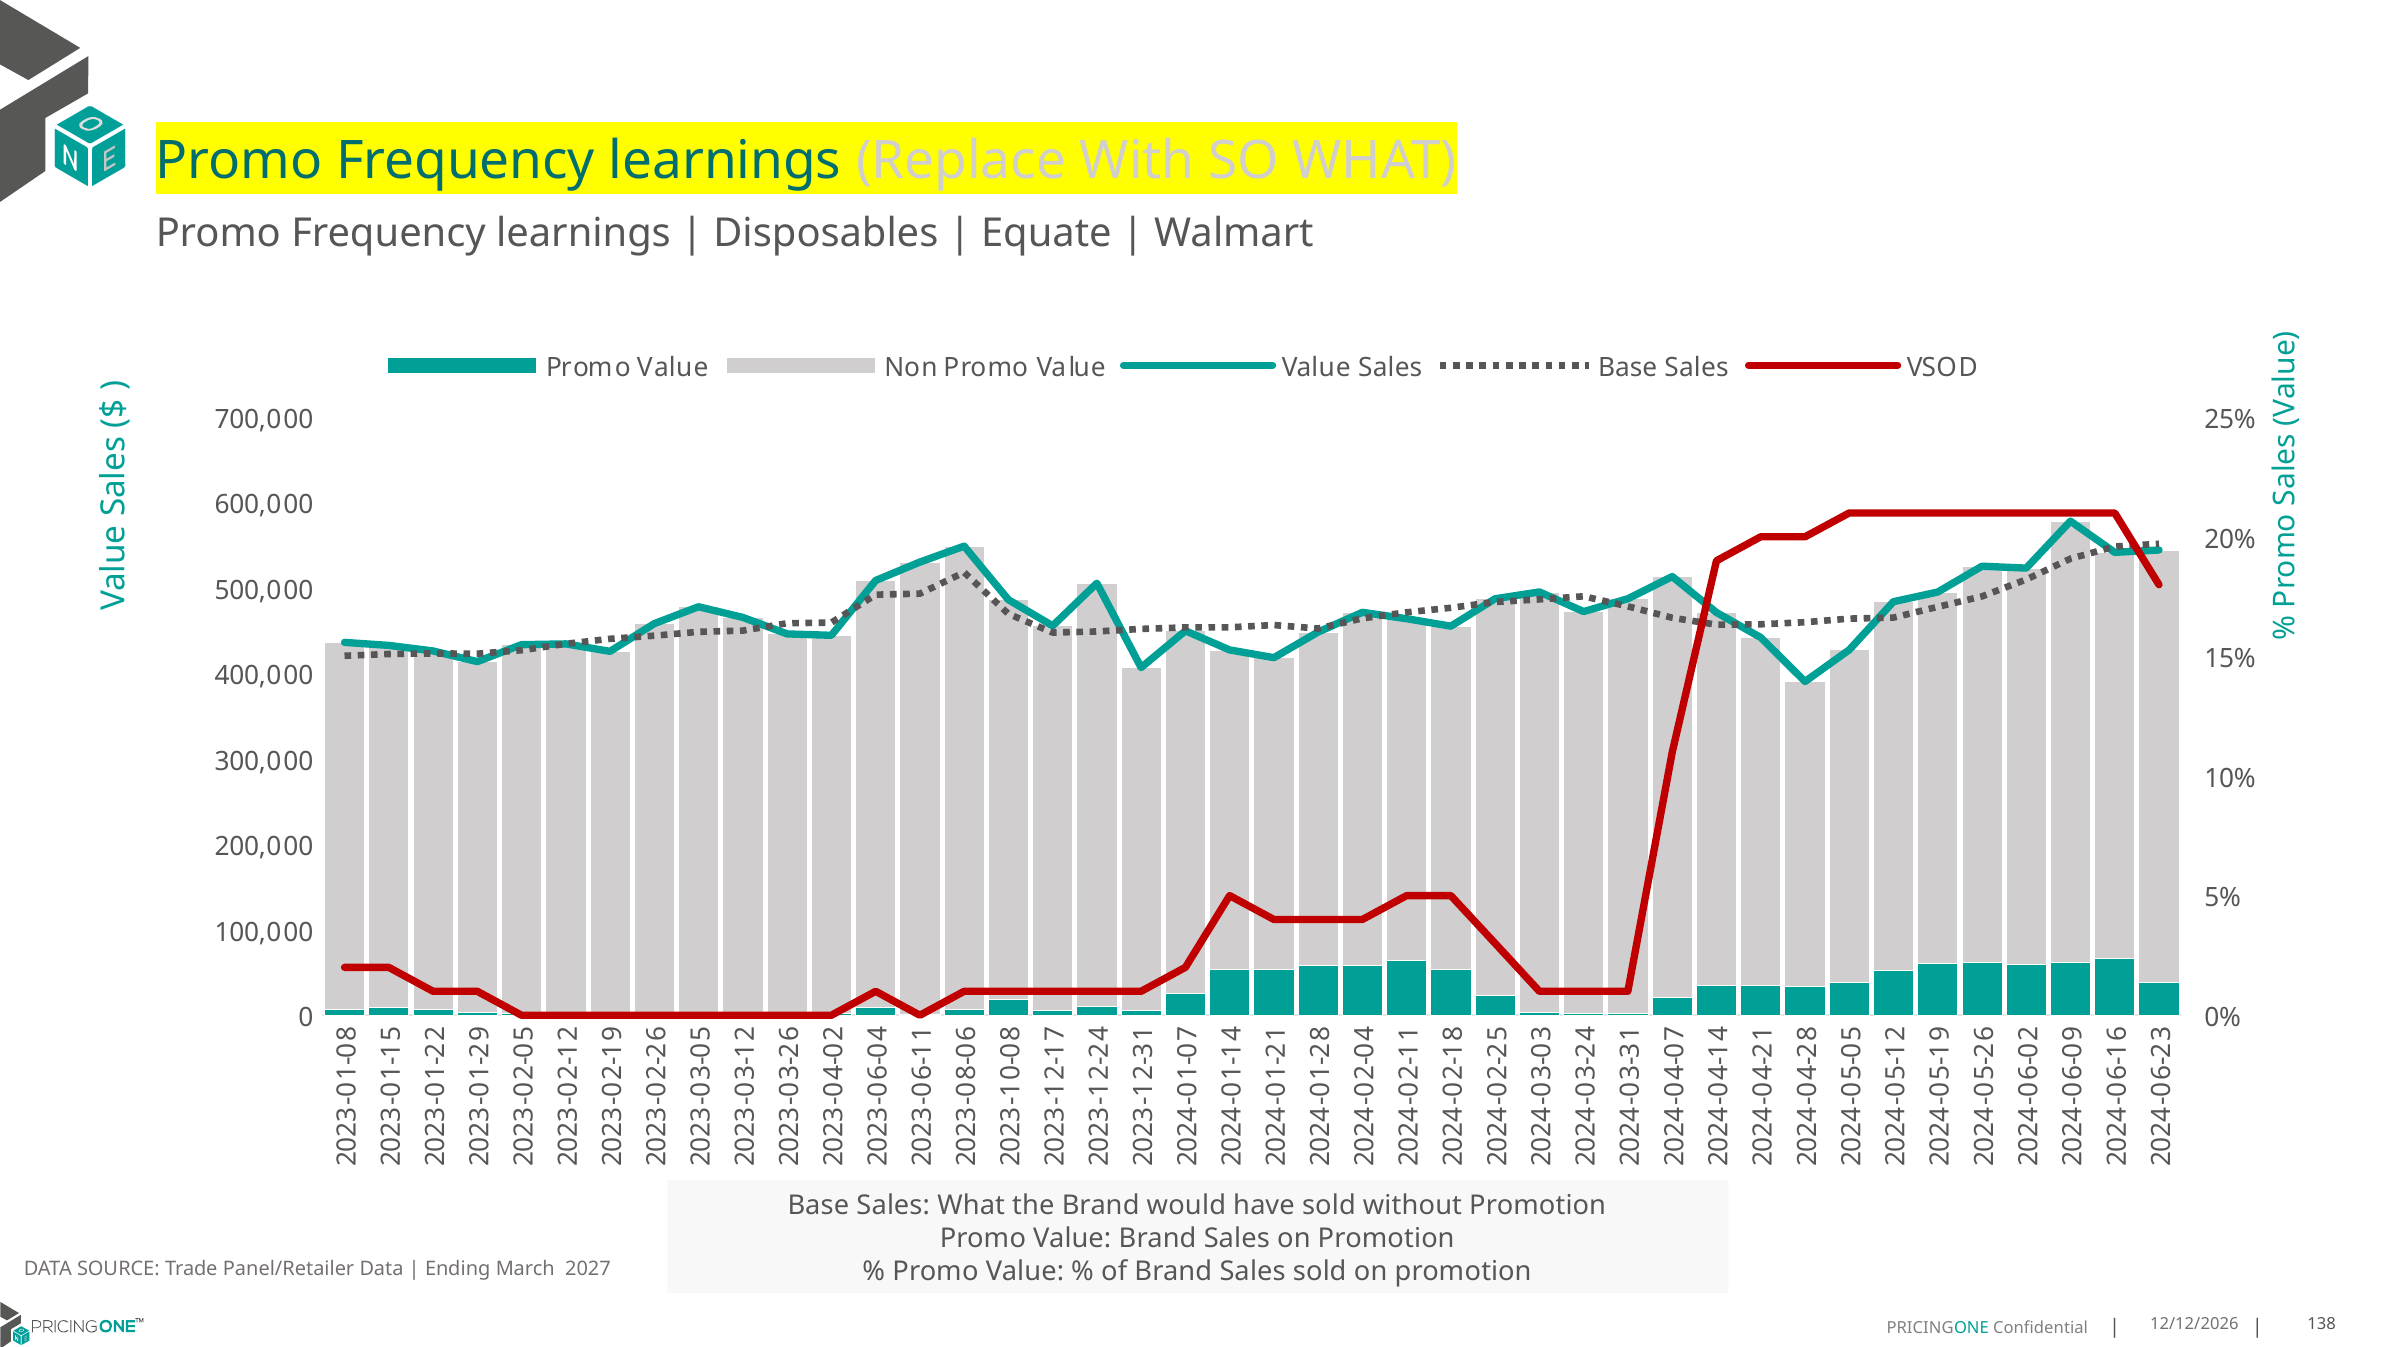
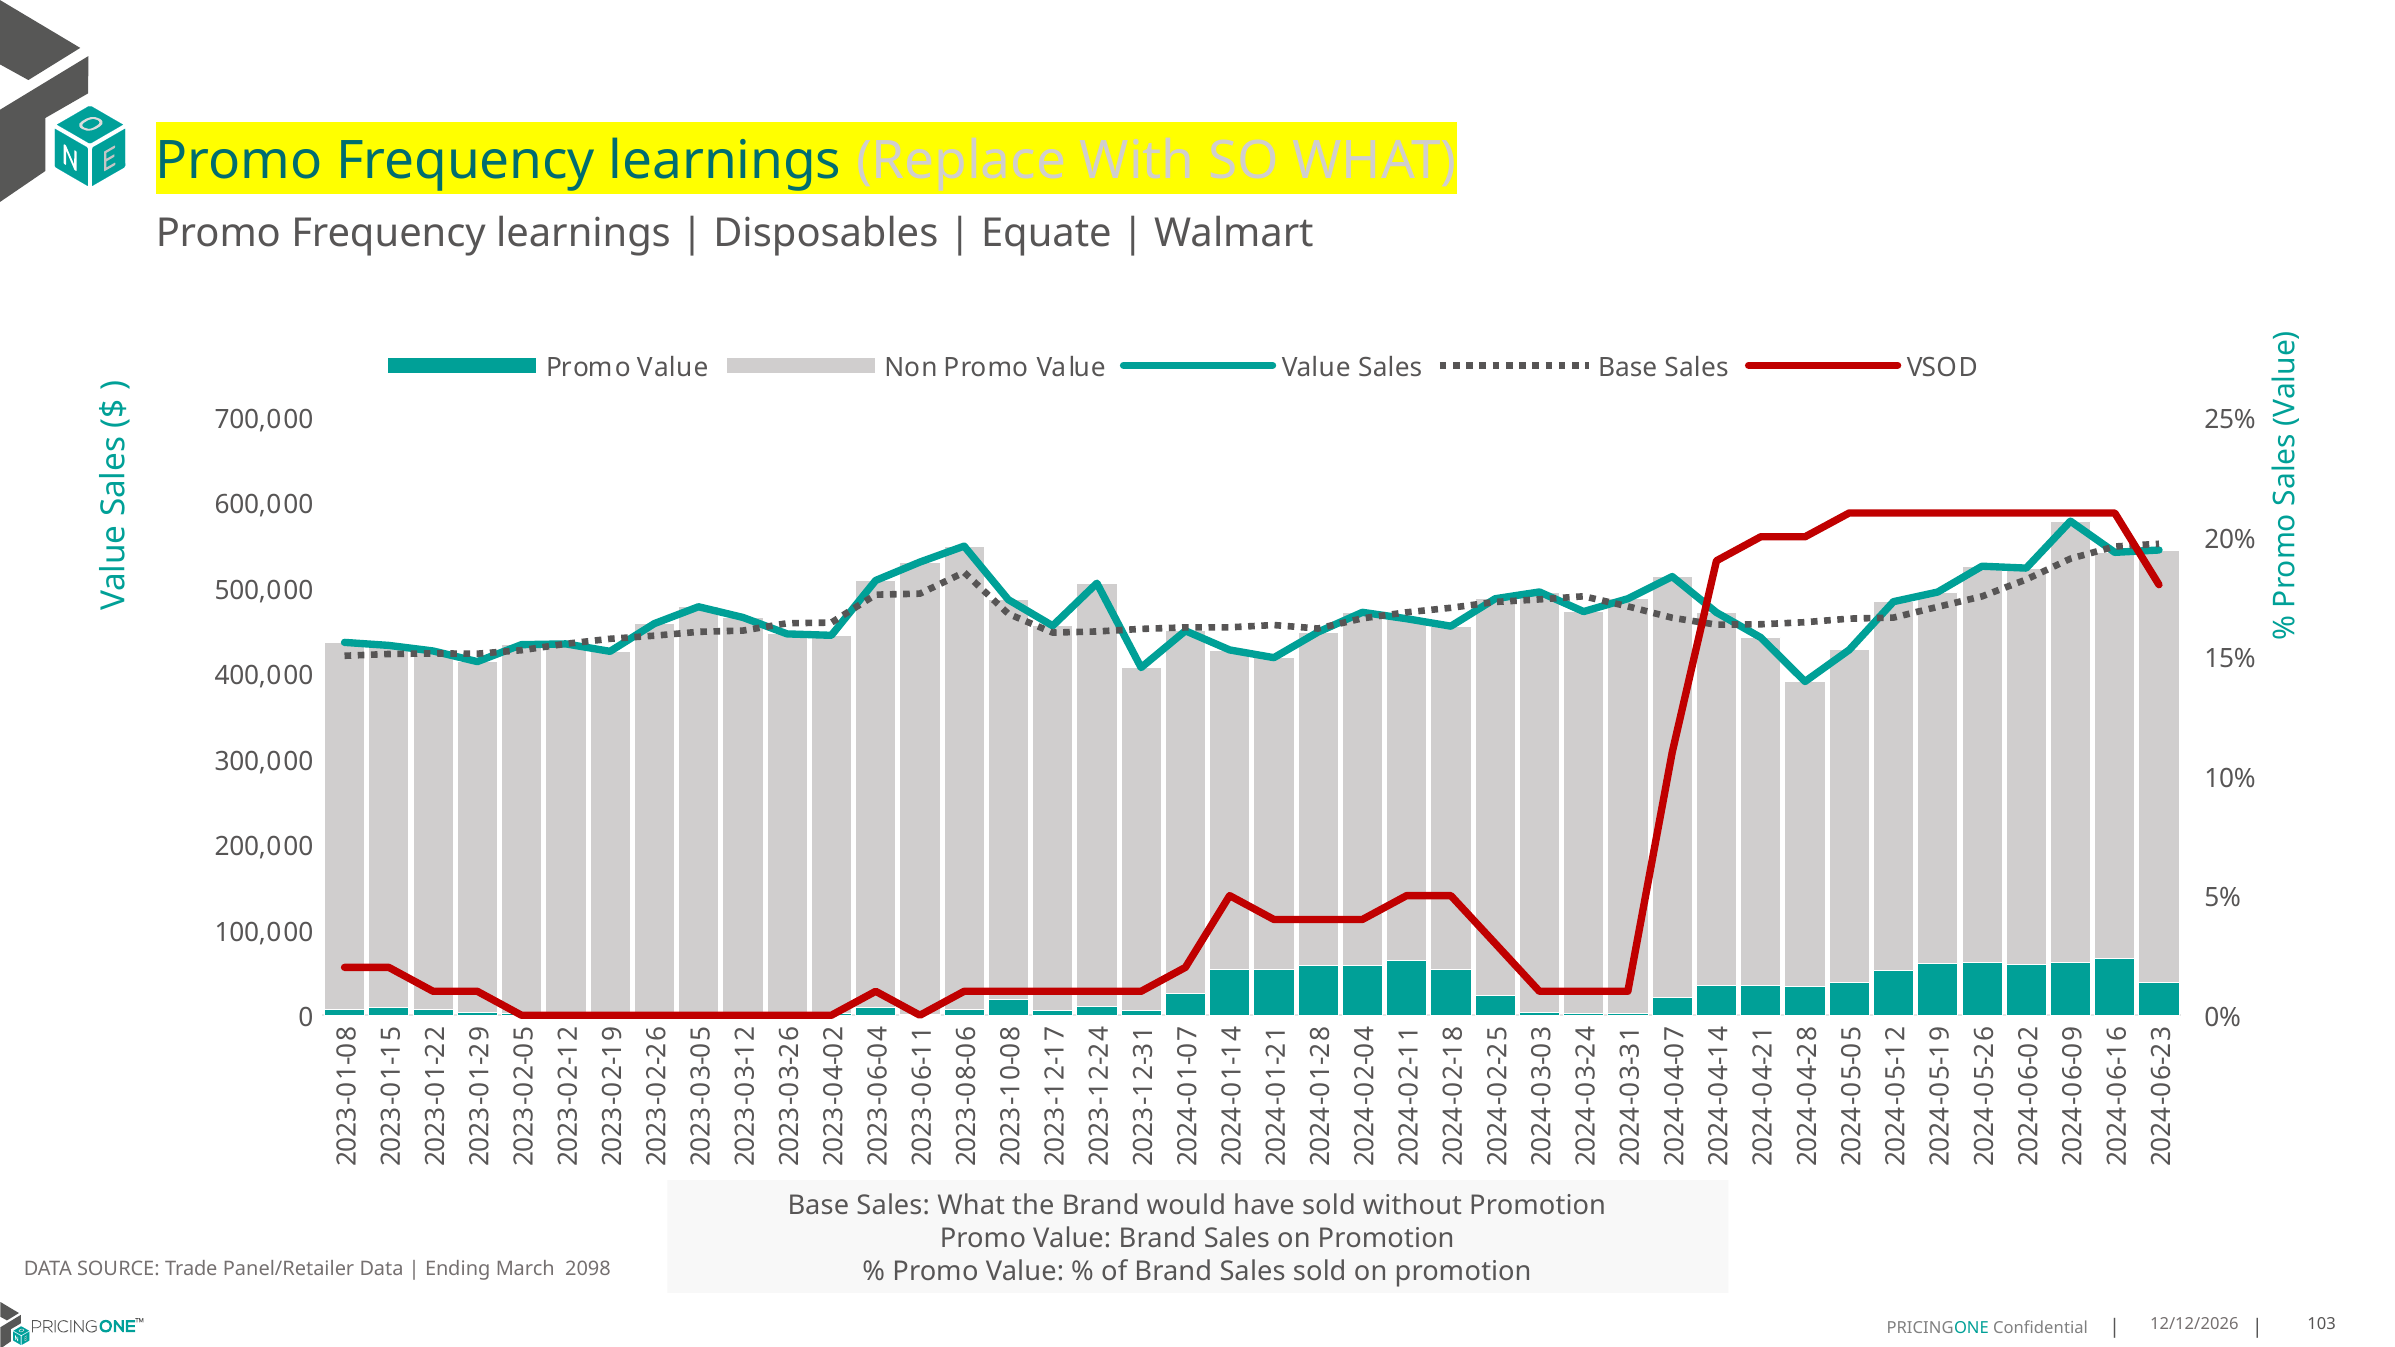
2027: 2027 -> 2098 (588, 1269)
138: 138 -> 103 (2322, 1325)
